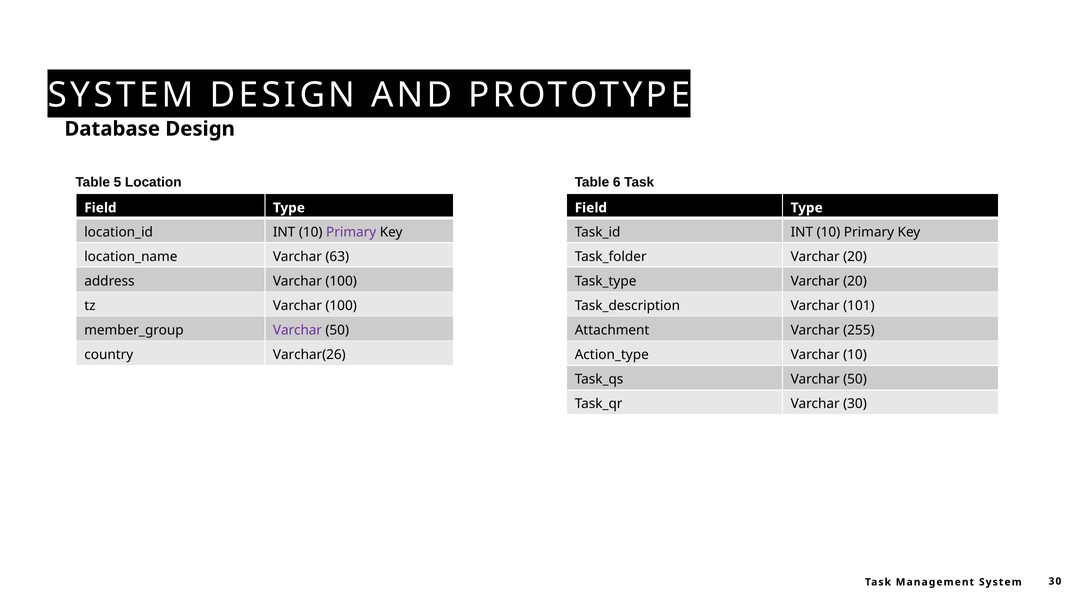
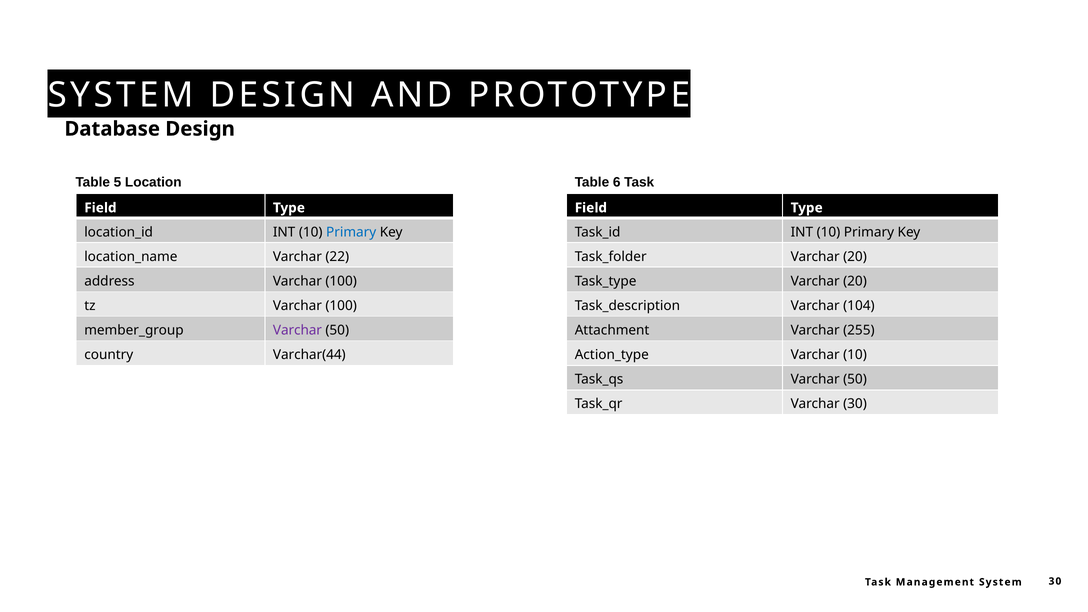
Primary colour: purple -> blue (351, 232)
63: 63 -> 22 (337, 257)
101: 101 -> 104 (859, 306)
Varchar(26: Varchar(26 -> Varchar(44 (309, 355)
